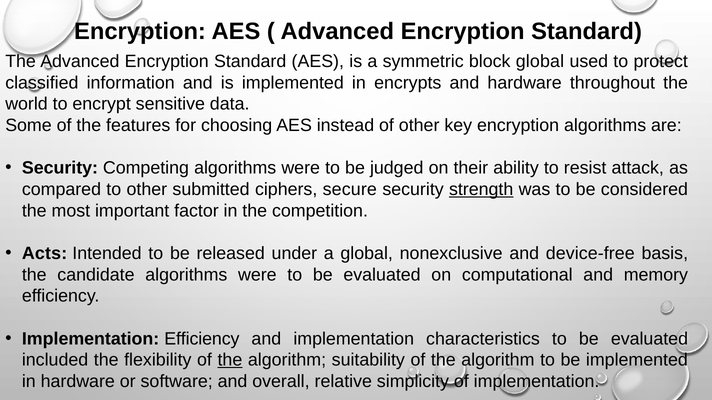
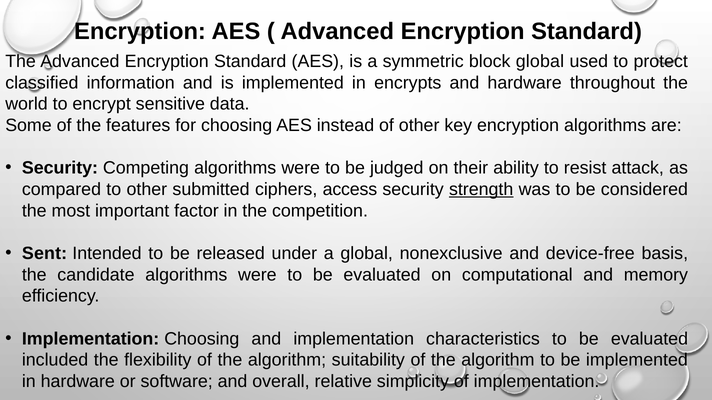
secure: secure -> access (350, 190)
Acts: Acts -> Sent (45, 254)
Implementation Efficiency: Efficiency -> Choosing (202, 339)
the underline: present -> none (230, 360)
